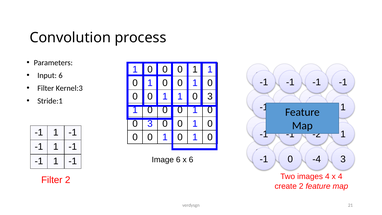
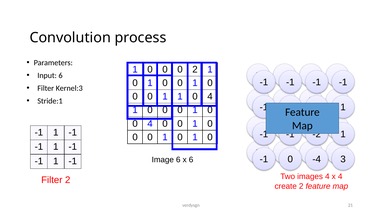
1: 1 -> 2 (195, 69)
1 0 3: 3 -> 4 (210, 96)
3: 3 -> 4 (150, 124)
